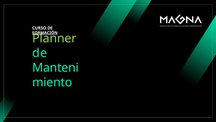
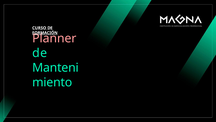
Planner colour: light green -> pink (54, 38)
